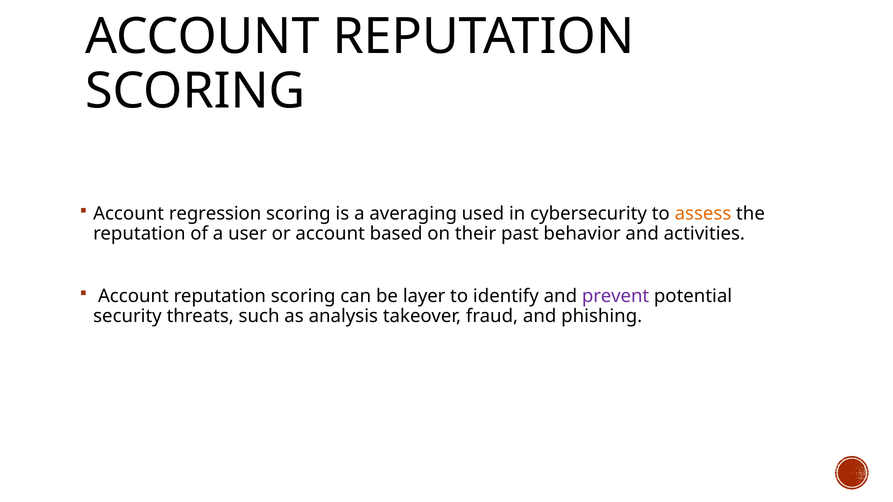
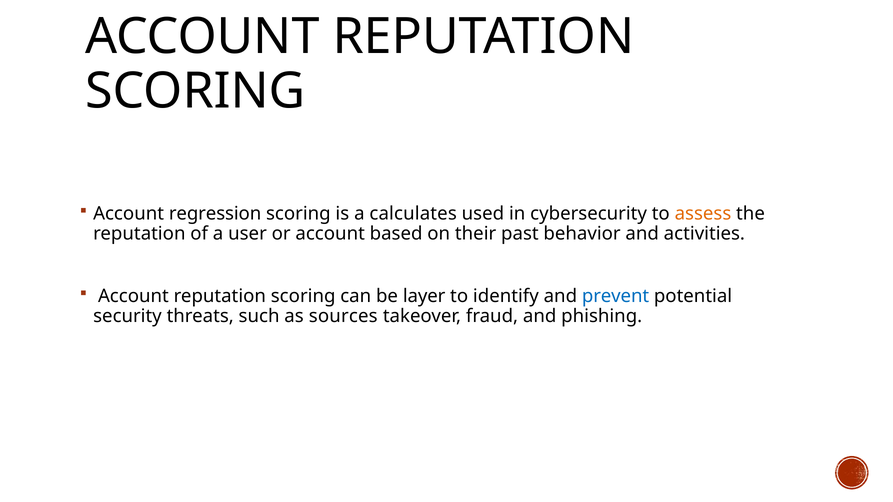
averaging: averaging -> calculates (413, 214)
prevent colour: purple -> blue (616, 296)
analysis: analysis -> sources (343, 316)
